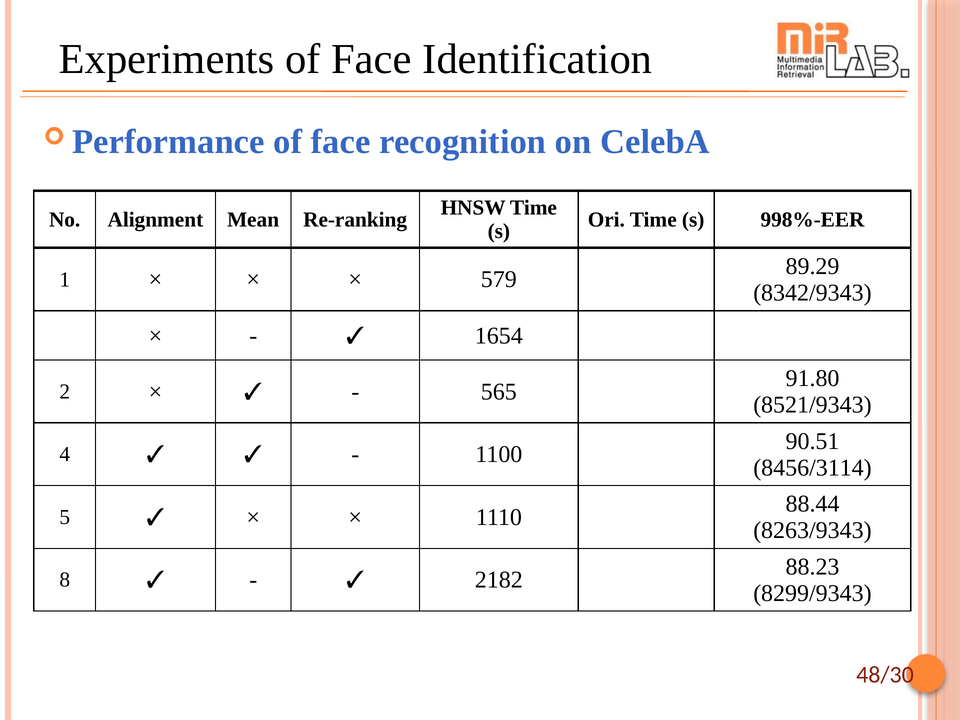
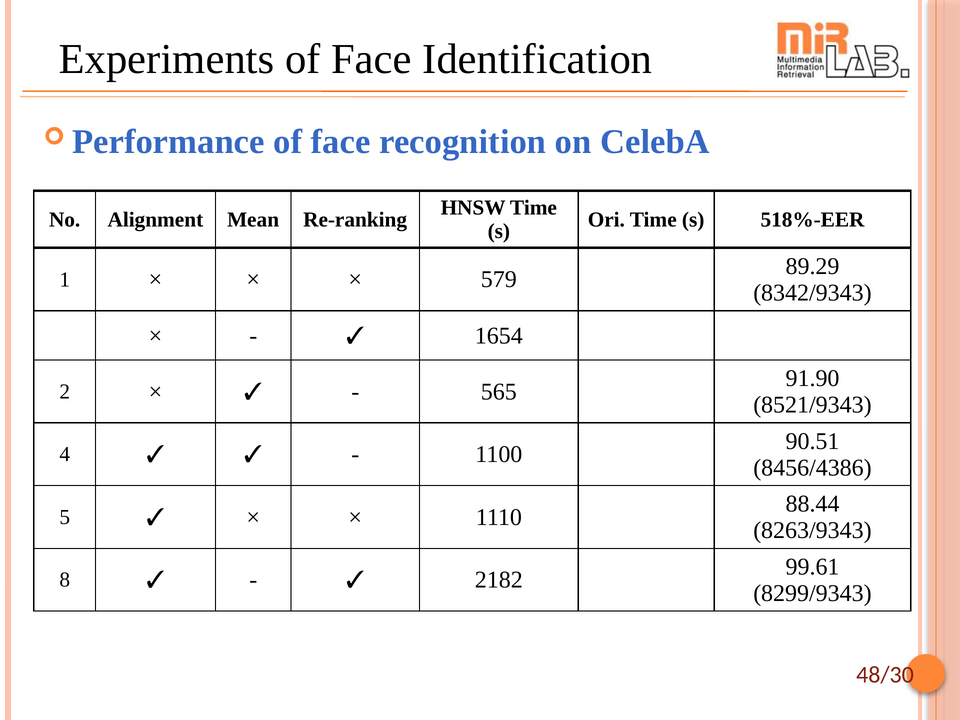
998%-EER: 998%-EER -> 518%-EER (812, 220)
91.80: 91.80 -> 91.90 (813, 378)
8456/3114: 8456/3114 -> 8456/4386 (812, 468)
88.23: 88.23 -> 99.61 (813, 567)
